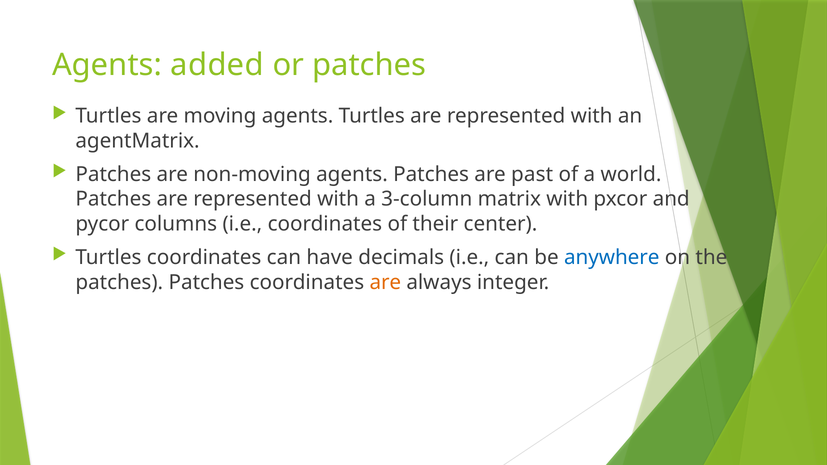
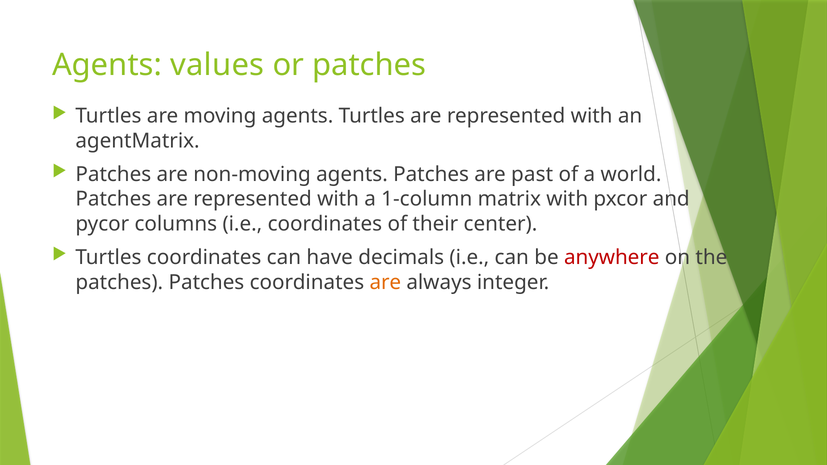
added: added -> values (217, 65)
3-column: 3-column -> 1-column (427, 199)
anywhere colour: blue -> red (612, 257)
